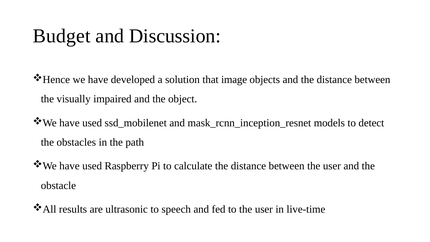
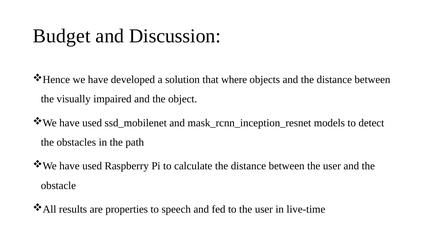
image: image -> where (234, 80)
ultrasonic: ultrasonic -> properties (127, 209)
